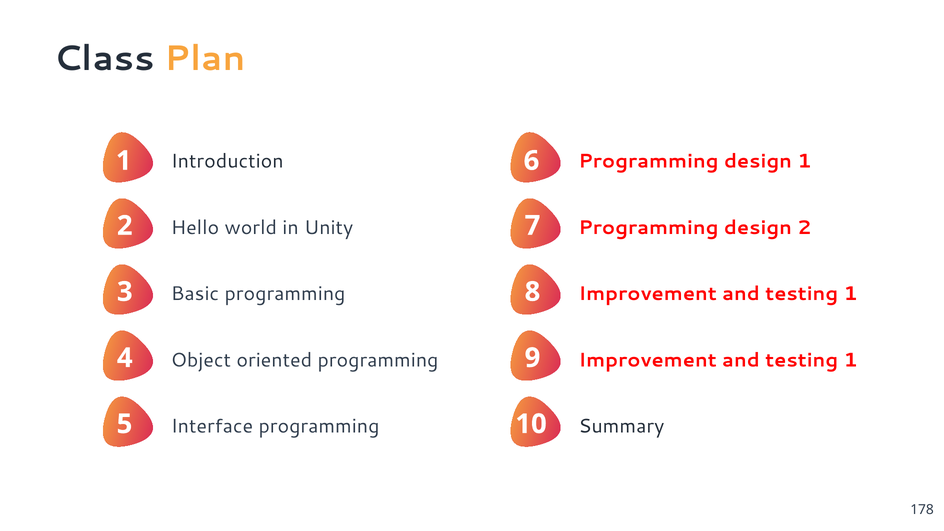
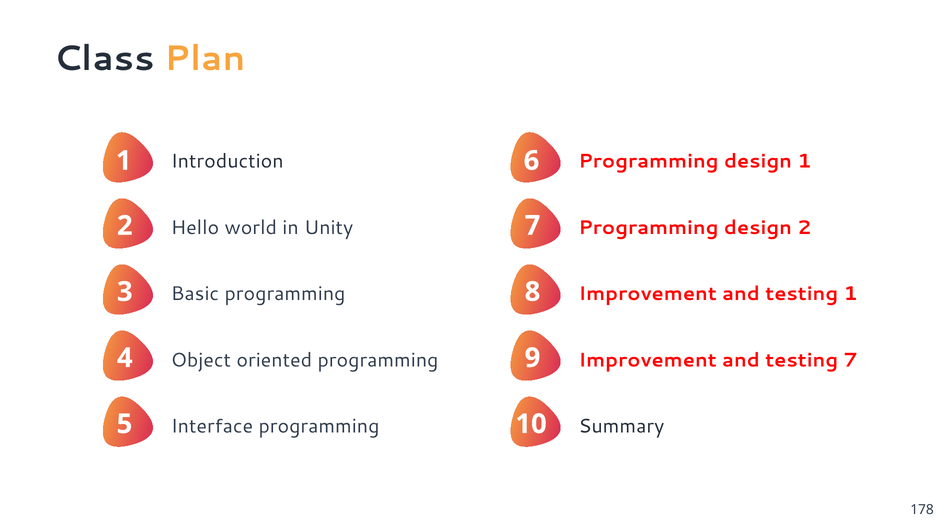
1: 1 -> 7 (851, 360)
